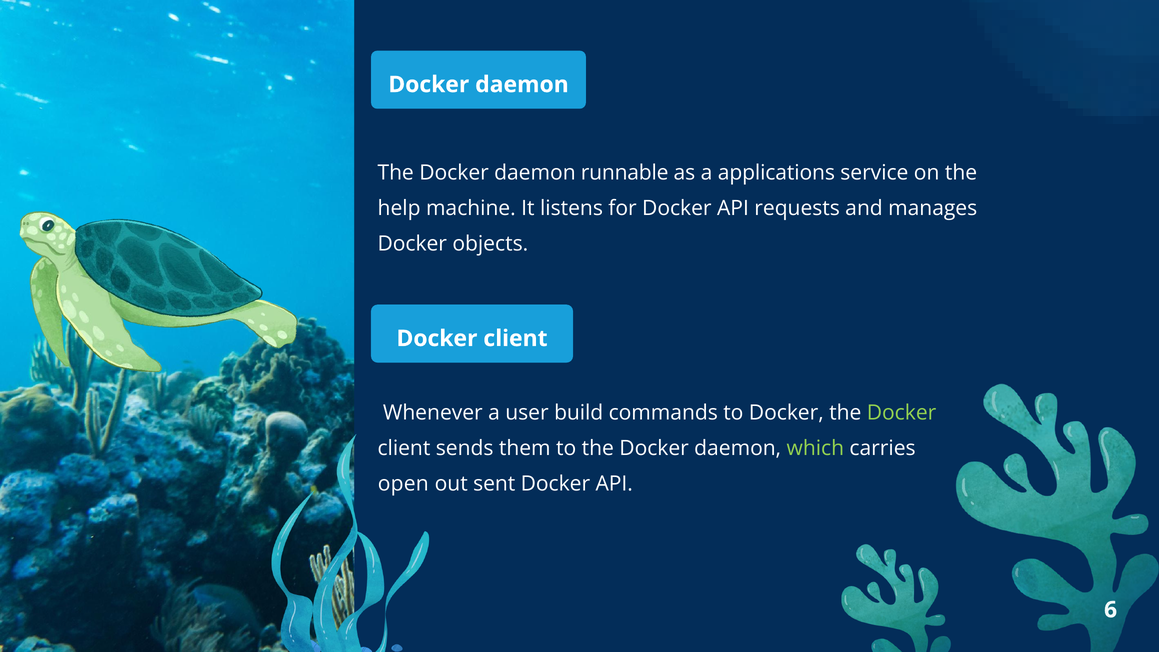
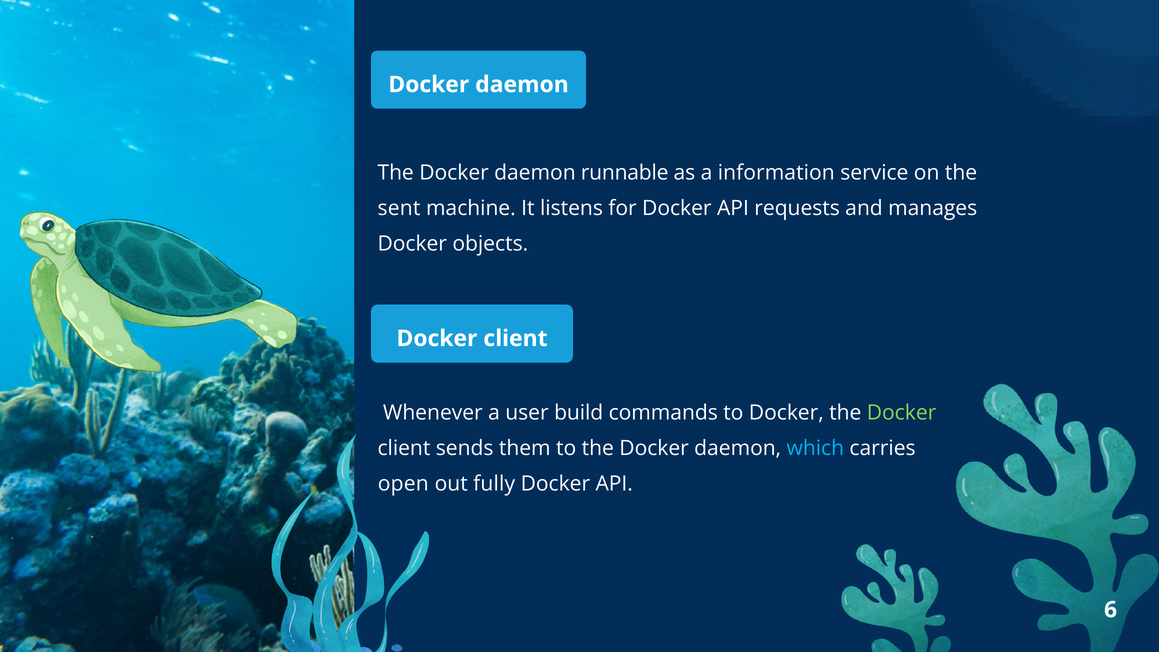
applications: applications -> information (776, 173)
help: help -> sent (399, 208)
which colour: light green -> light blue (815, 448)
sent: sent -> fully (494, 484)
